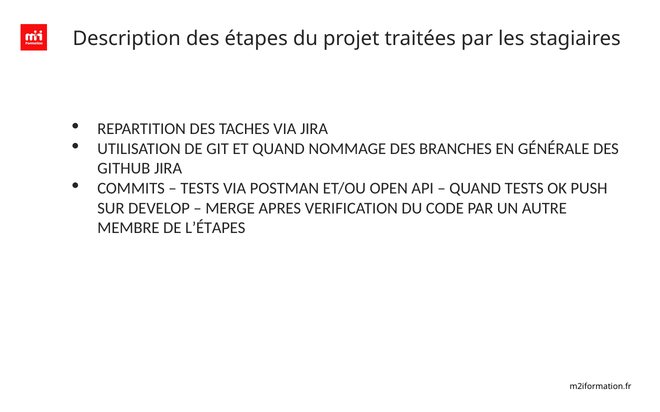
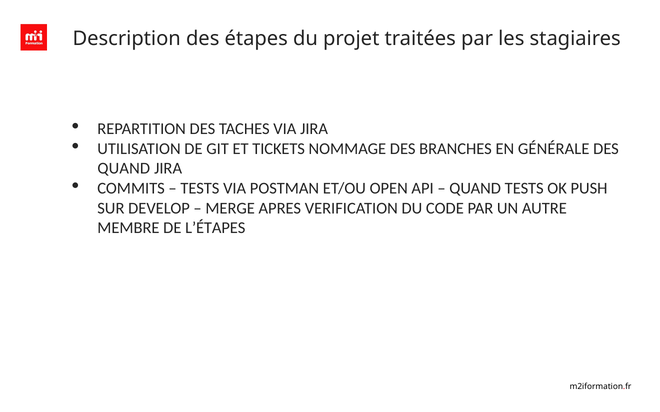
ET QUAND: QUAND -> TICKETS (279, 149)
GITHUB: GITHUB -> QUAND (124, 169)
